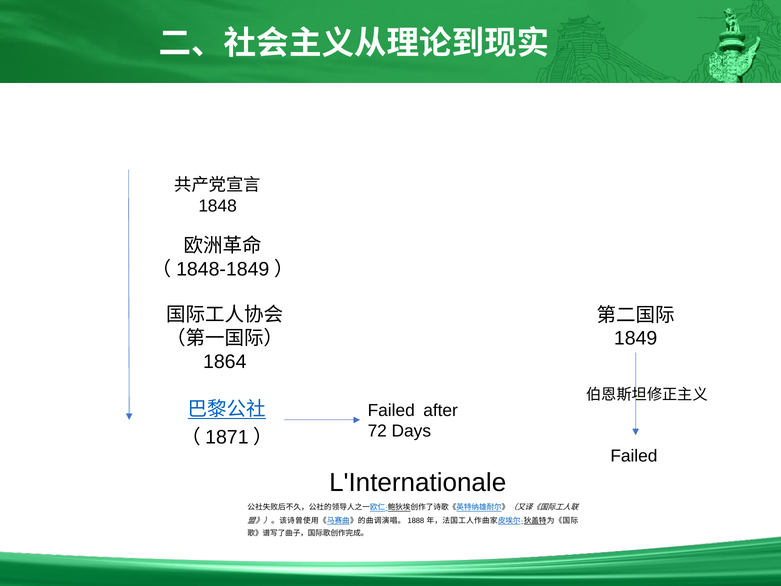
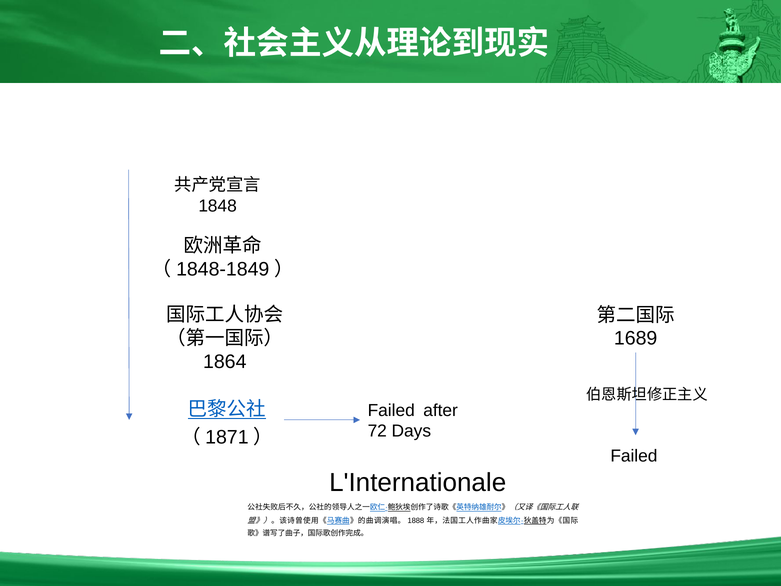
1849: 1849 -> 1689 (636, 338)
